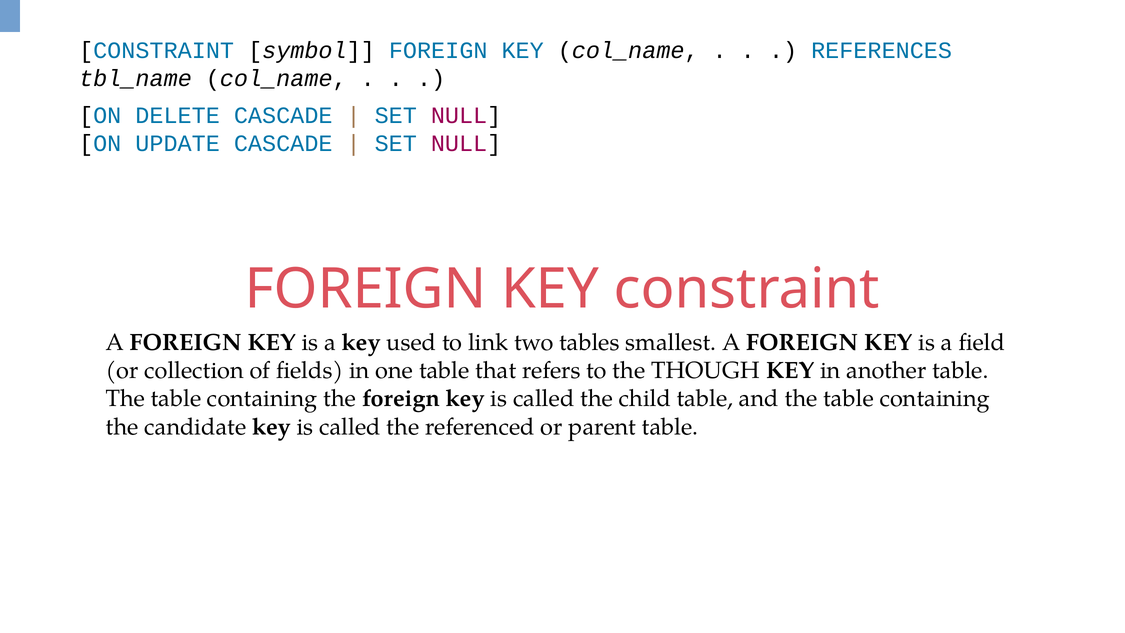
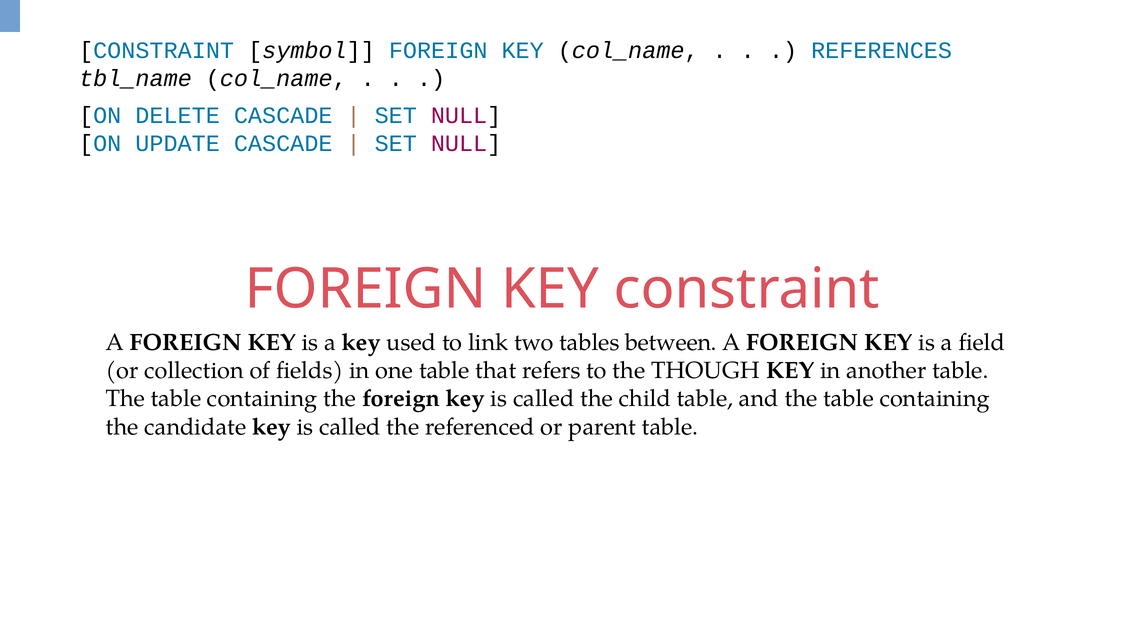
smallest: smallest -> between (671, 342)
